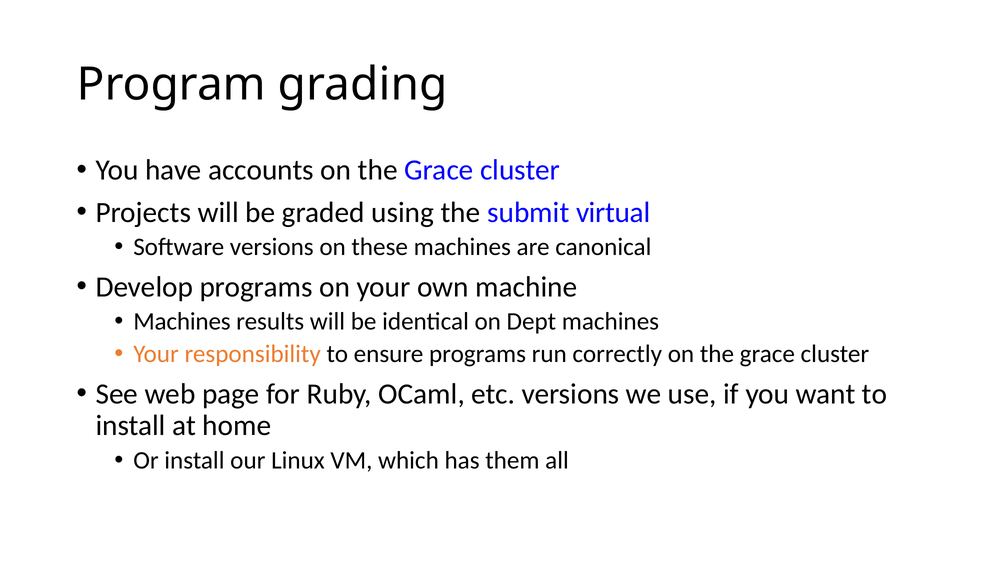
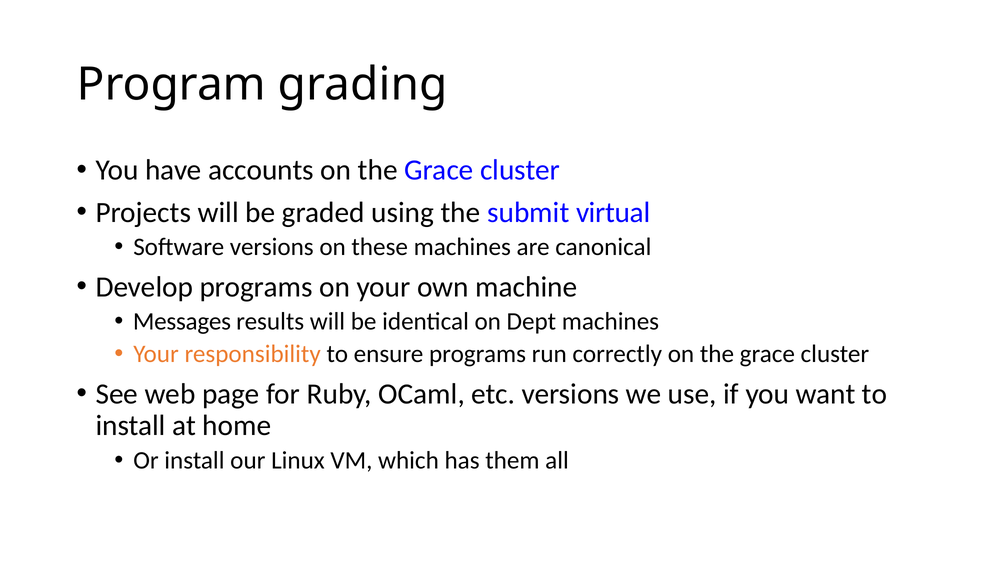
Machines: Machines -> Messages (182, 322)
